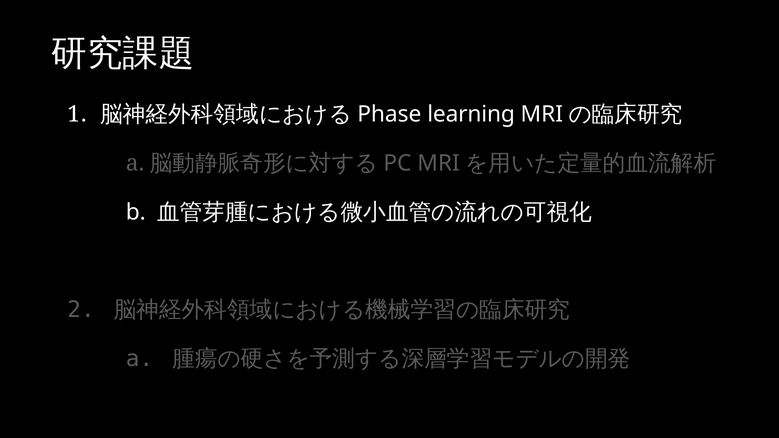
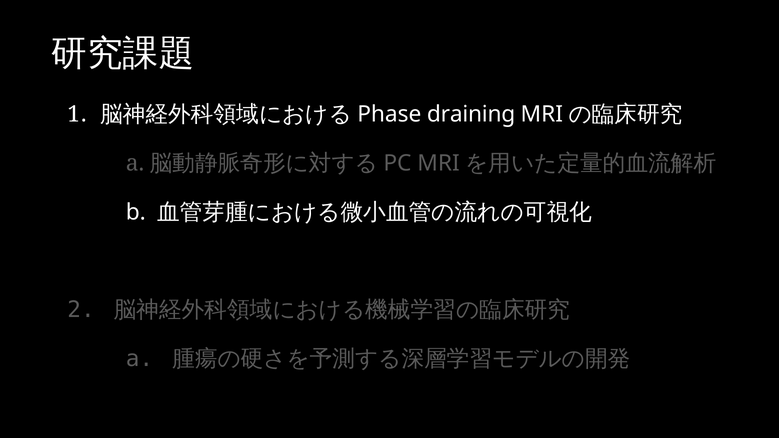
learning: learning -> draining (471, 114)
